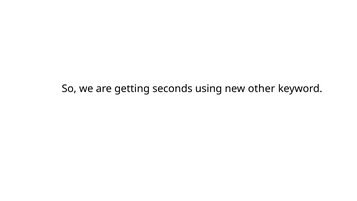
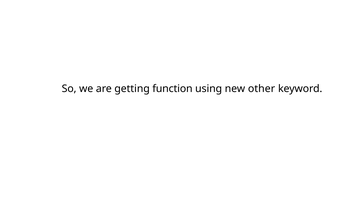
seconds: seconds -> function (172, 89)
